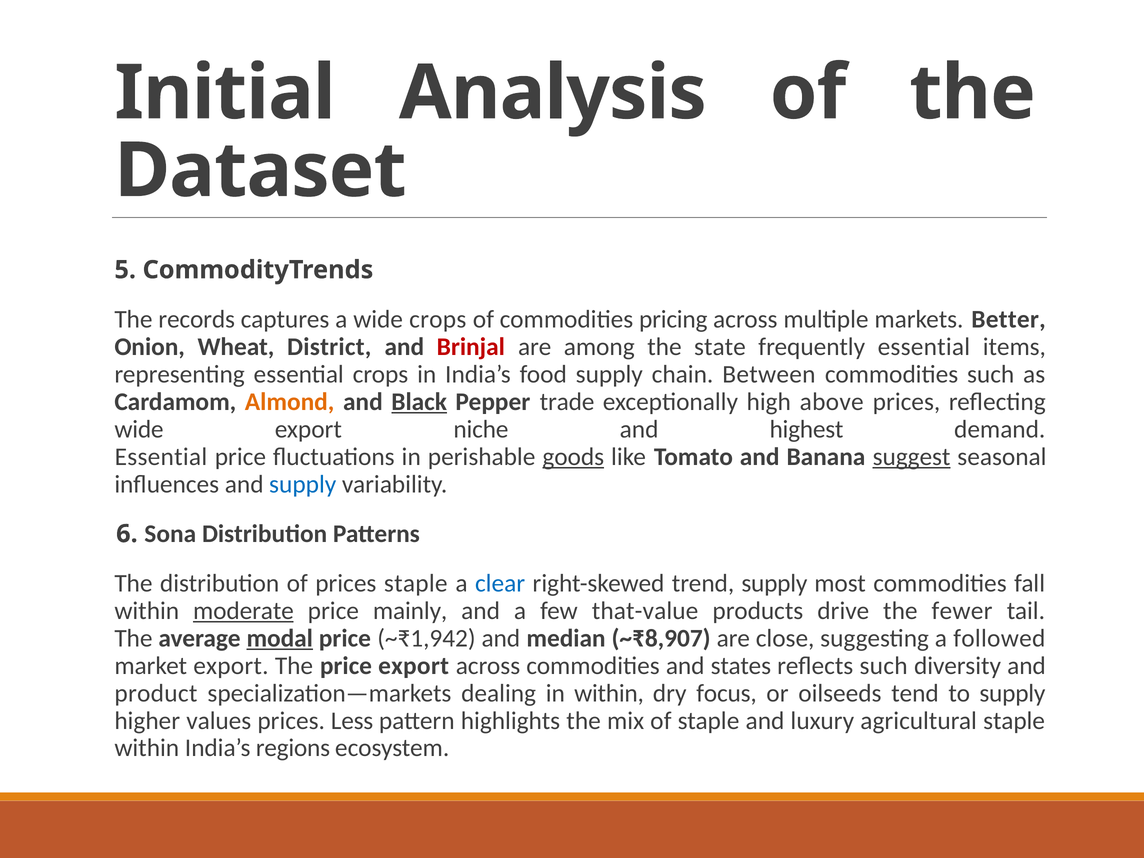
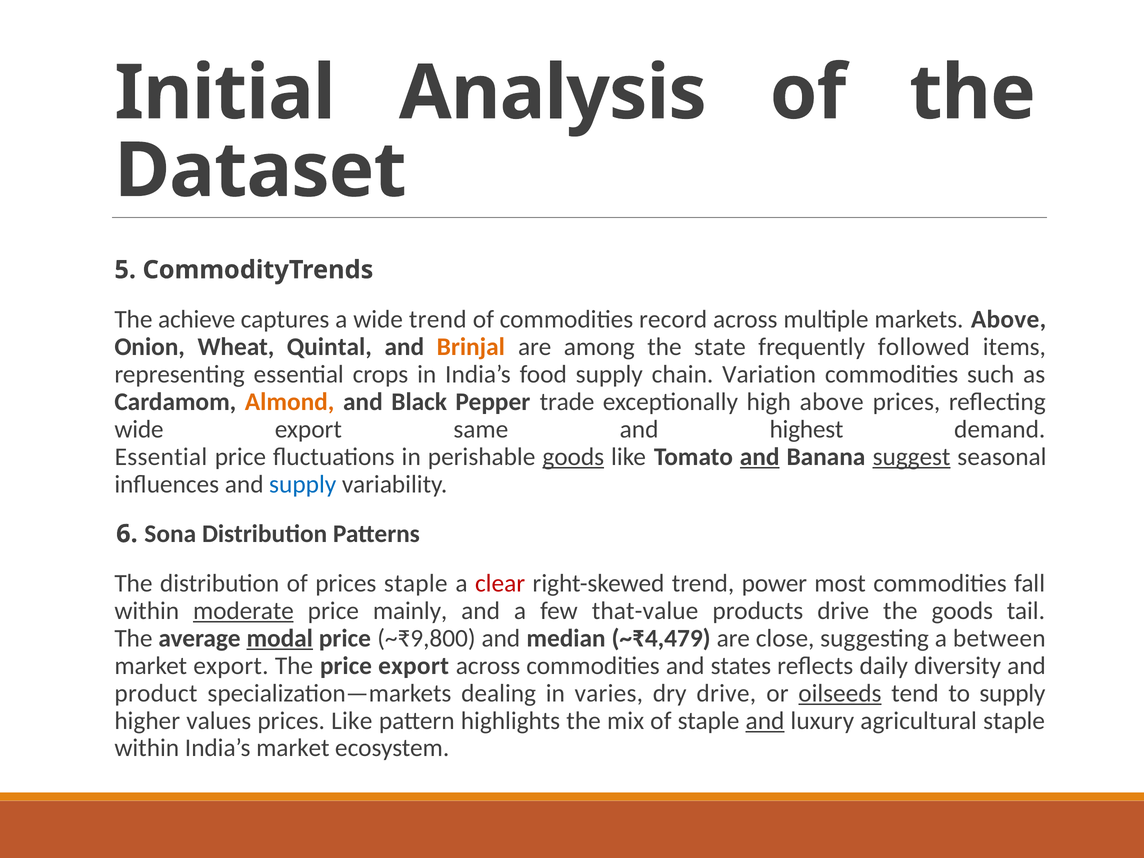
records: records -> achieve (197, 320)
wide crops: crops -> trend (438, 320)
pricing: pricing -> record (673, 320)
markets Better: Better -> Above (1009, 320)
District: District -> Quintal (329, 347)
Brinjal colour: red -> orange (471, 347)
frequently essential: essential -> followed (924, 347)
Between: Between -> Variation (769, 374)
Black underline: present -> none (419, 402)
niche: niche -> same (481, 429)
and underline: none -> present (760, 457)
clear colour: blue -> red (500, 583)
trend supply: supply -> power (774, 583)
the fewer: fewer -> goods (962, 611)
~₹1,942: ~₹1,942 -> ~₹9,800 (426, 638)
~₹8,907: ~₹8,907 -> ~₹4,479 (661, 638)
followed: followed -> between (999, 638)
reflects such: such -> daily (884, 666)
in within: within -> varies (609, 693)
dry focus: focus -> drive (726, 693)
oilseeds underline: none -> present (840, 693)
prices Less: Less -> Like (352, 721)
and underline: none -> present (765, 721)
India’s regions: regions -> market (293, 748)
